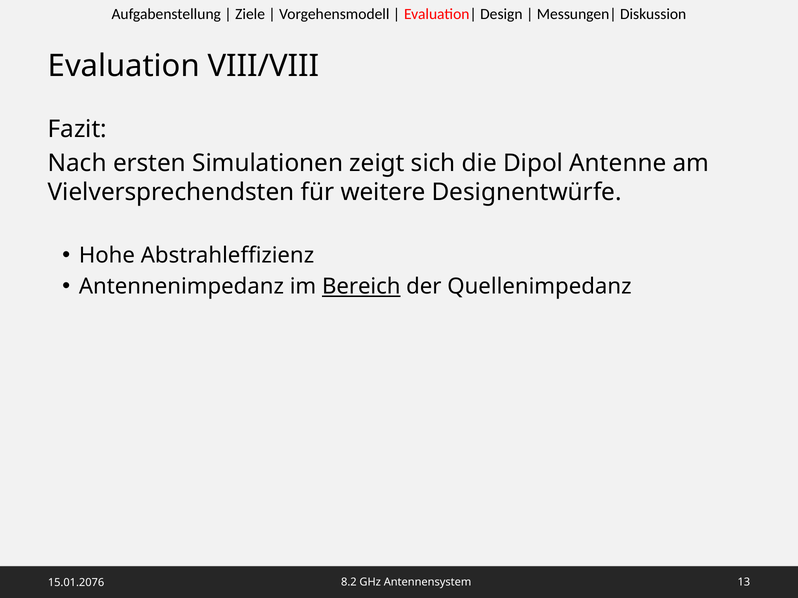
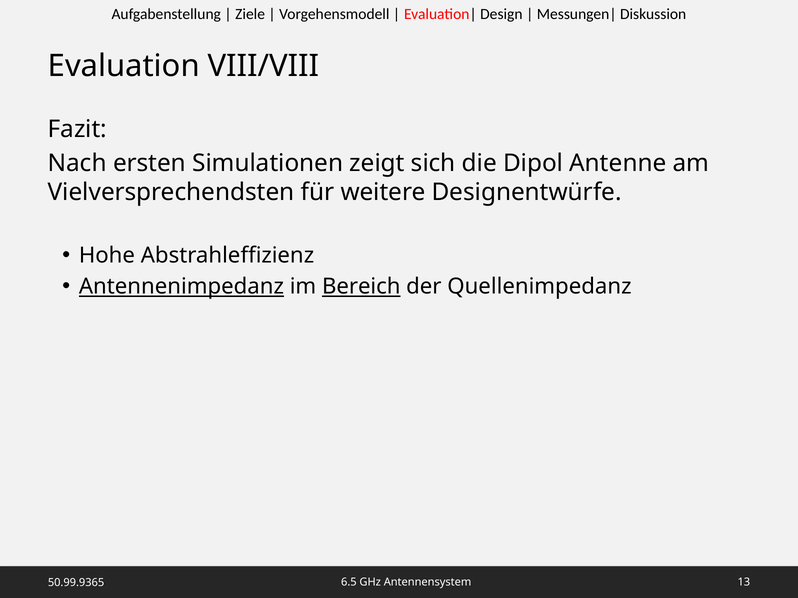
Antennenimpedanz underline: none -> present (181, 287)
8.2: 8.2 -> 6.5 (349, 582)
15.01.2076: 15.01.2076 -> 50.99.9365 (76, 583)
